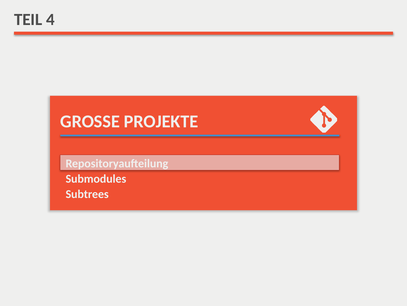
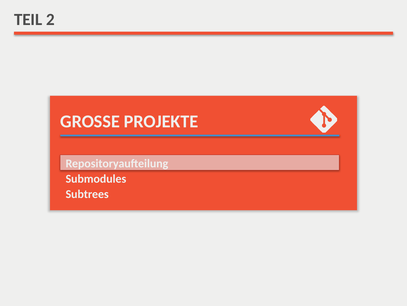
4: 4 -> 2 (50, 20)
